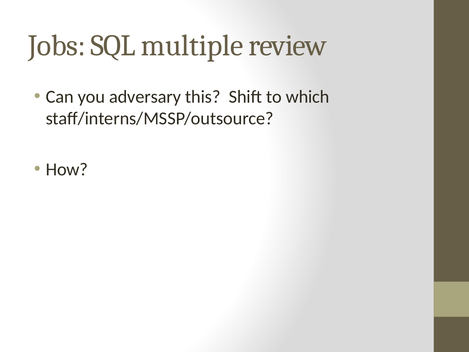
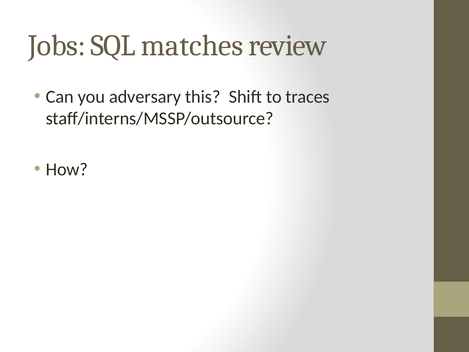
multiple: multiple -> matches (192, 45)
which: which -> traces (308, 97)
